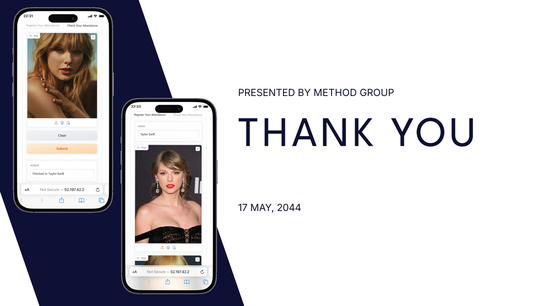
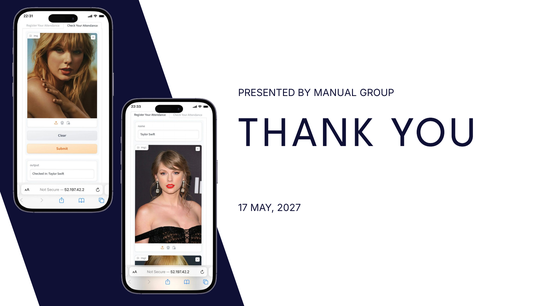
METHOD: METHOD -> MANUAL (335, 93)
2044: 2044 -> 2027 (289, 208)
